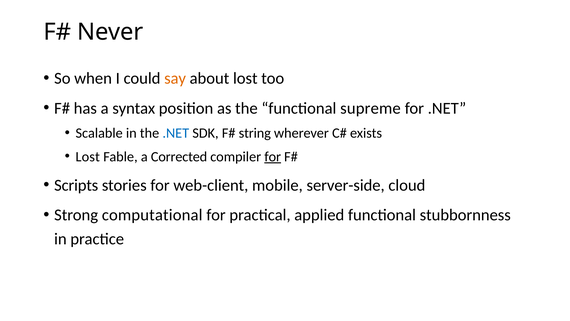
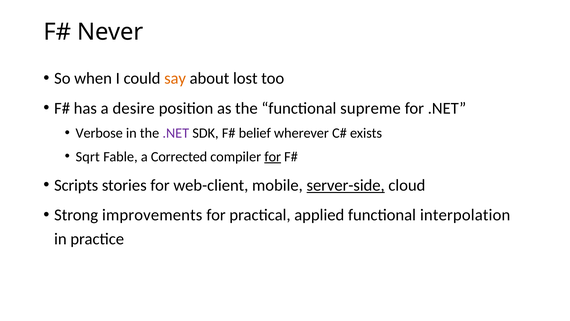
syntax: syntax -> desire (134, 108)
Scalable: Scalable -> Verbose (99, 133)
.NET colour: blue -> purple (176, 133)
string: string -> belief (255, 133)
Lost: Lost -> Sqrt (88, 156)
server-side underline: none -> present (346, 185)
computational: computational -> improvements (152, 215)
stubbornness: stubbornness -> interpolation (465, 215)
